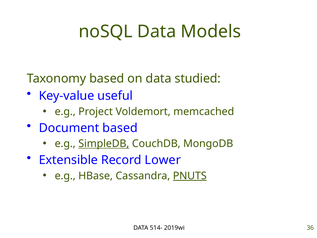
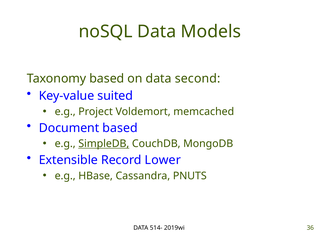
studied: studied -> second (198, 79)
useful: useful -> suited (115, 96)
PNUTS underline: present -> none (190, 176)
